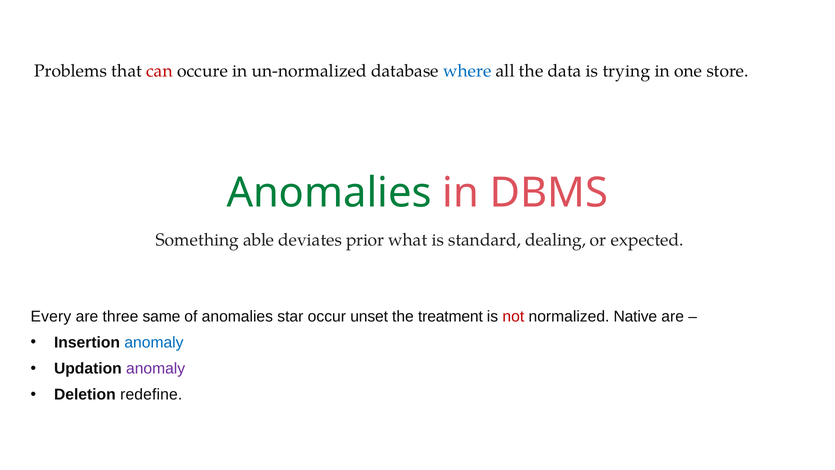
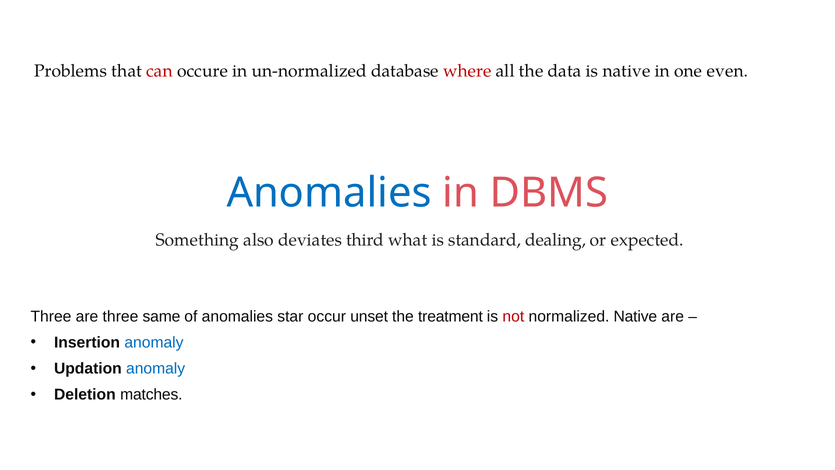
where colour: blue -> red (467, 71)
is trying: trying -> native (626, 71)
store: store -> even (727, 71)
Anomalies colour: green -> blue (329, 193)
able: able -> also (259, 240)
prior: prior -> third (365, 240)
Every: Every -> Three (51, 316)
anomaly colour: purple -> blue (156, 368)
redefine: redefine -> matches (151, 395)
